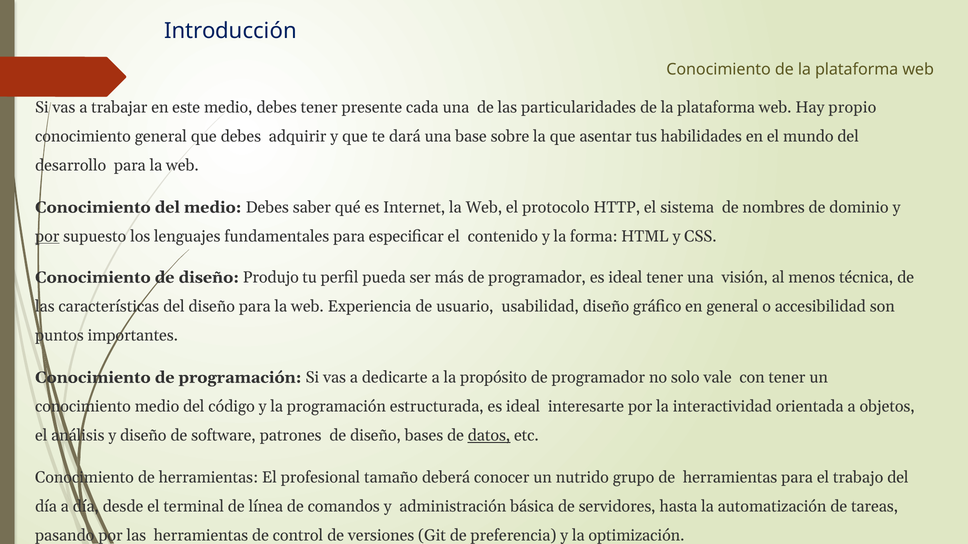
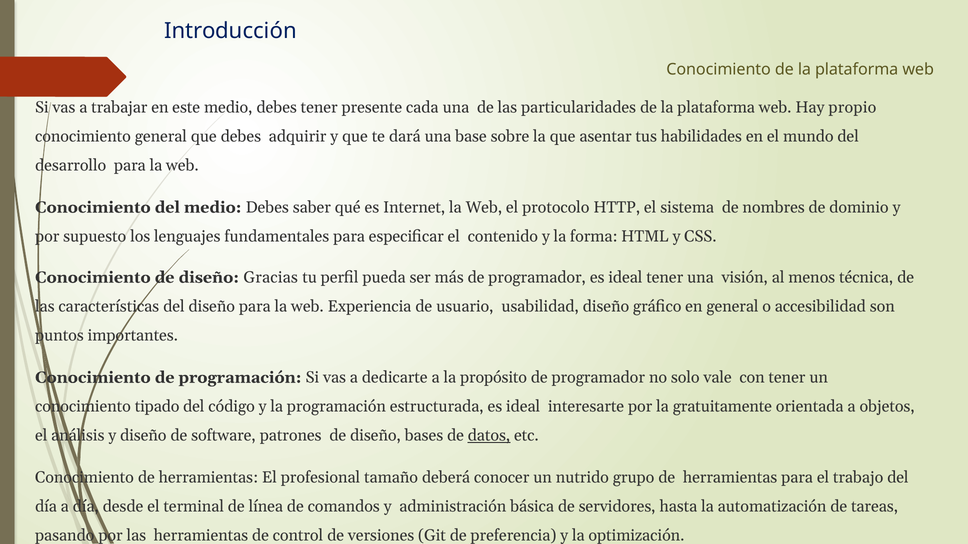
por underline: present -> none (47, 237)
Produjo: Produjo -> Gracias (271, 278)
conocimiento medio: medio -> tipado (157, 407)
interactividad: interactividad -> gratuitamente (722, 407)
